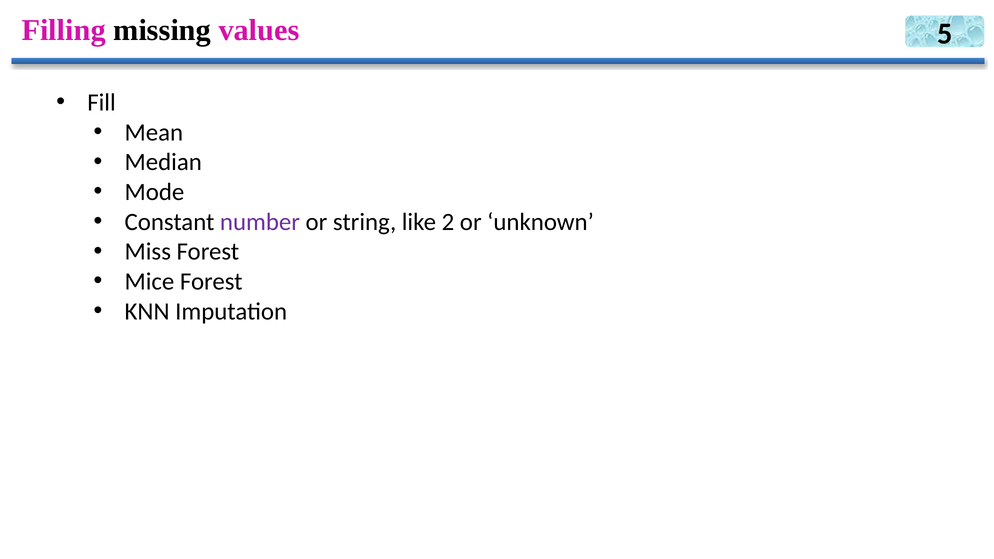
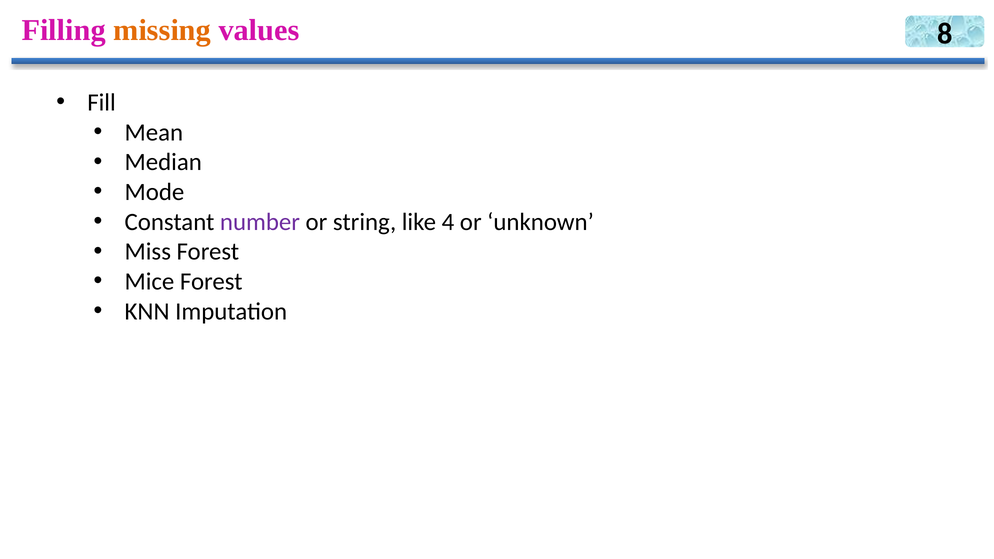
missing colour: black -> orange (162, 30)
5: 5 -> 8 (945, 34)
2: 2 -> 4 (448, 222)
